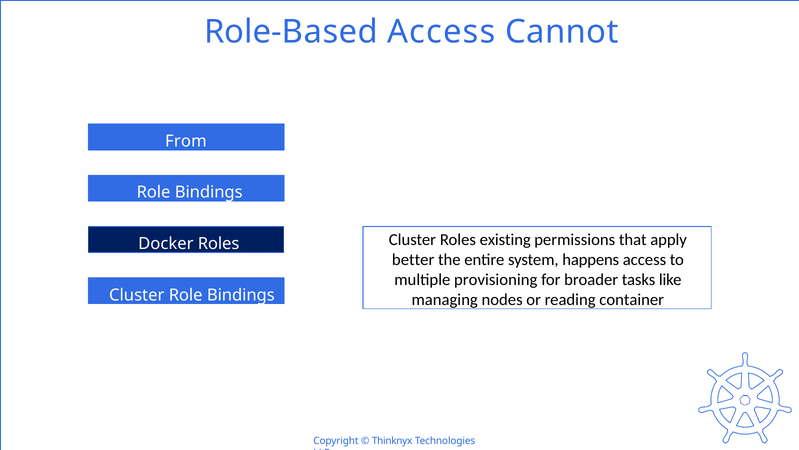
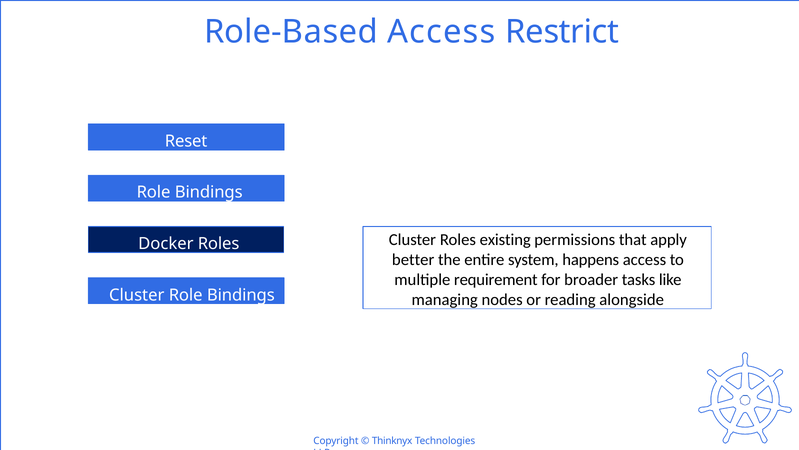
Cannot: Cannot -> Restrict (562, 32)
From: From -> Reset (186, 141)
provisioning: provisioning -> requirement (496, 280)
container: container -> alongside (632, 300)
